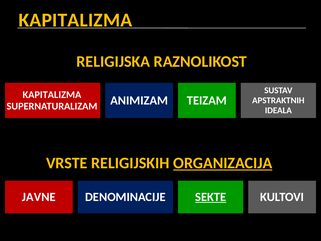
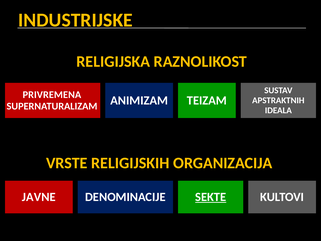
KAPITALIZMA: KAPITALIZMA -> INDUSTRIJSKE (75, 20)
KAPITALIZMA: KAPITALIZMA -> PRIVREMENA (52, 95)
ORGANIZACIJA underline: present -> none (223, 163)
